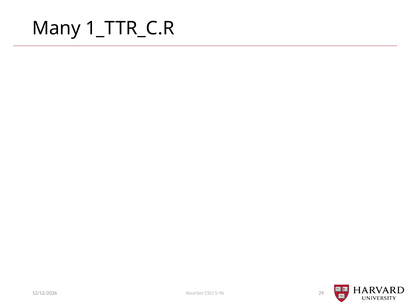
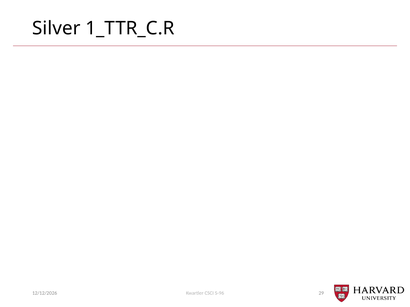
Many: Many -> Silver (56, 28)
